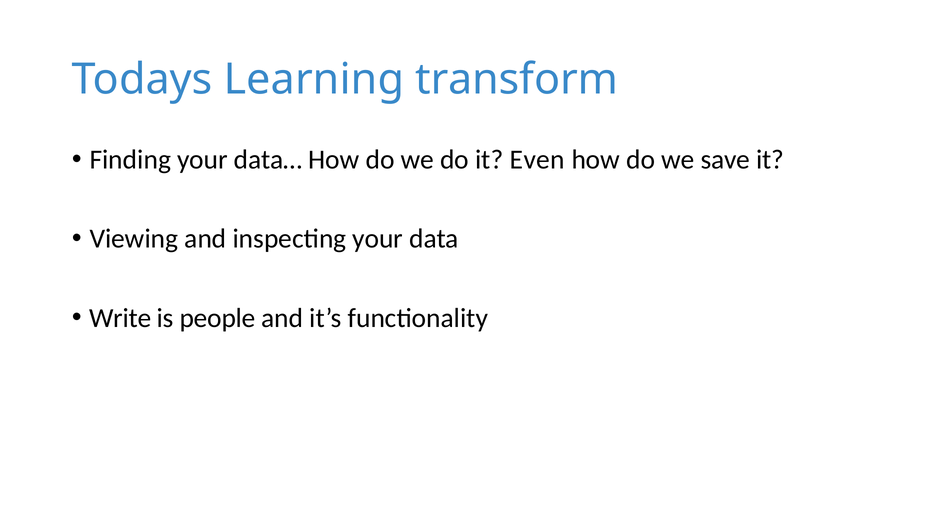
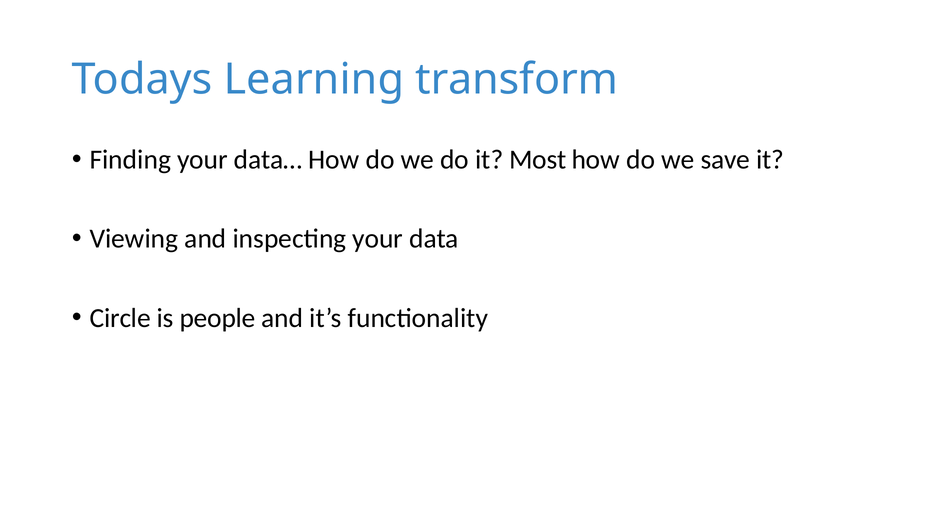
Even: Even -> Most (538, 159)
Write: Write -> Circle (120, 318)
